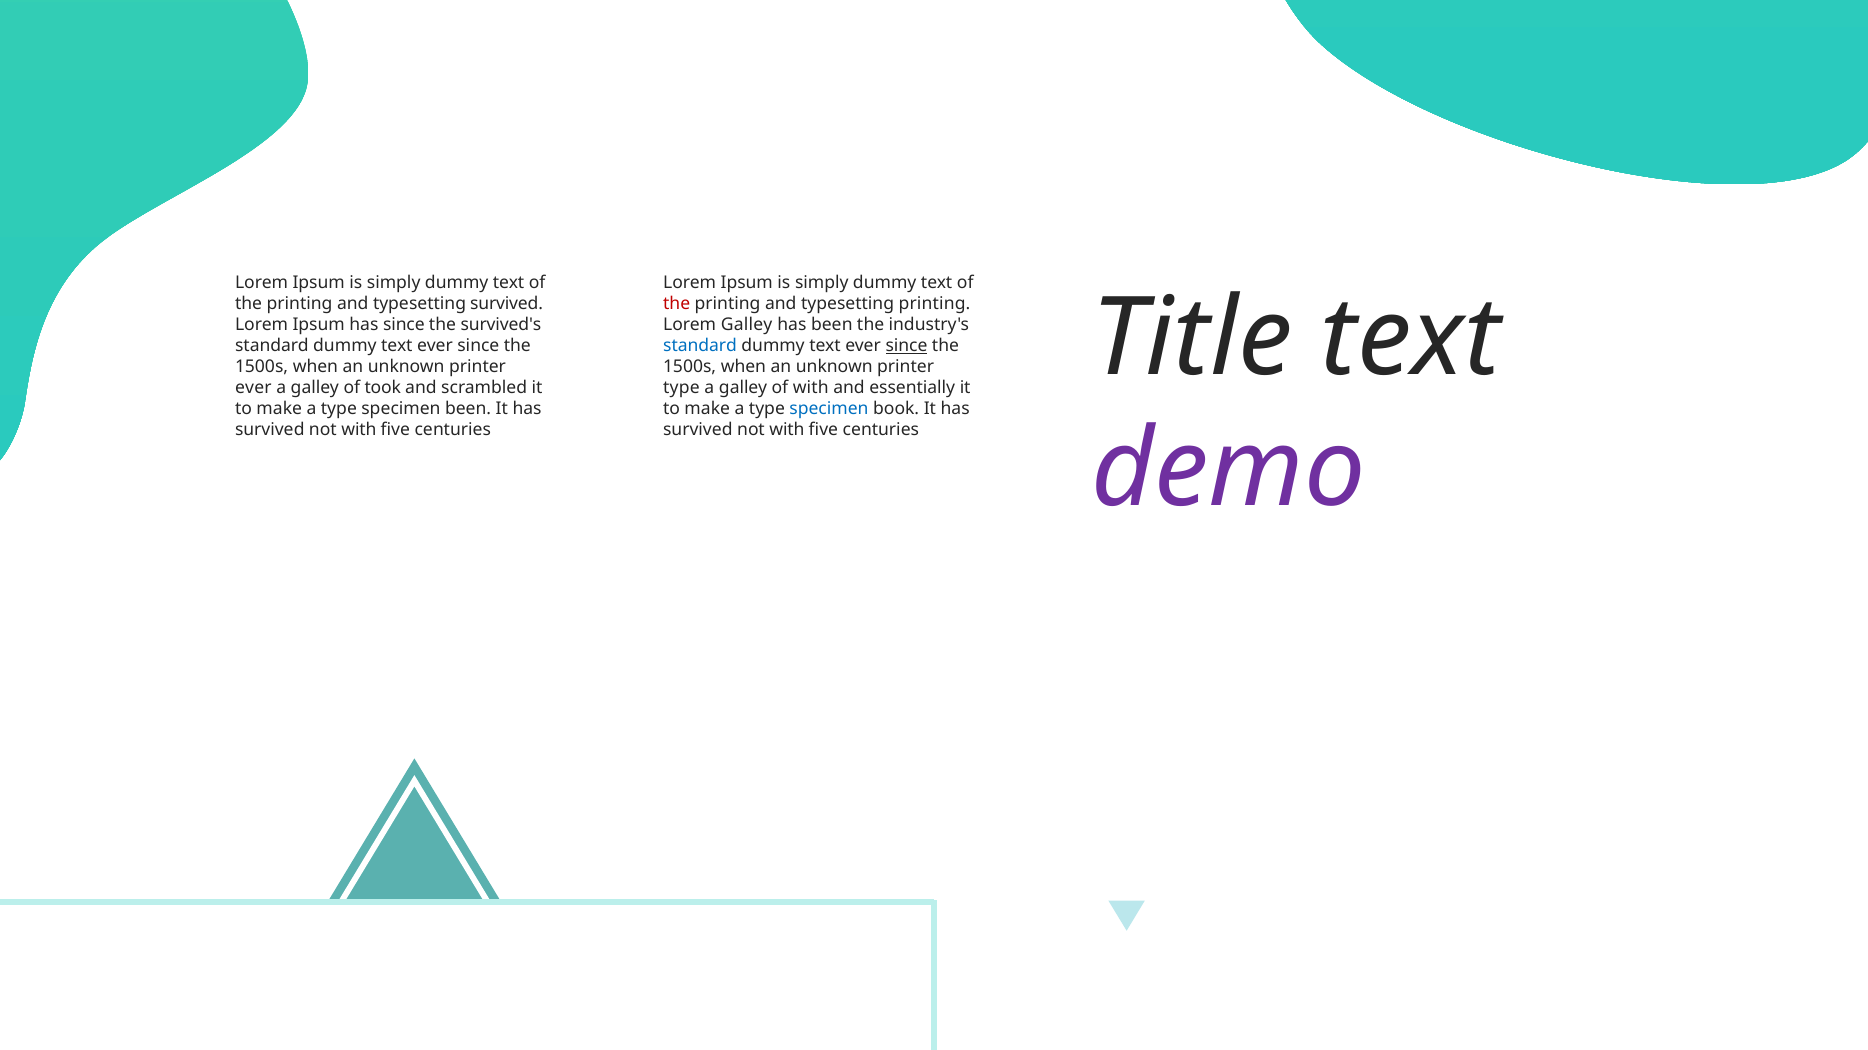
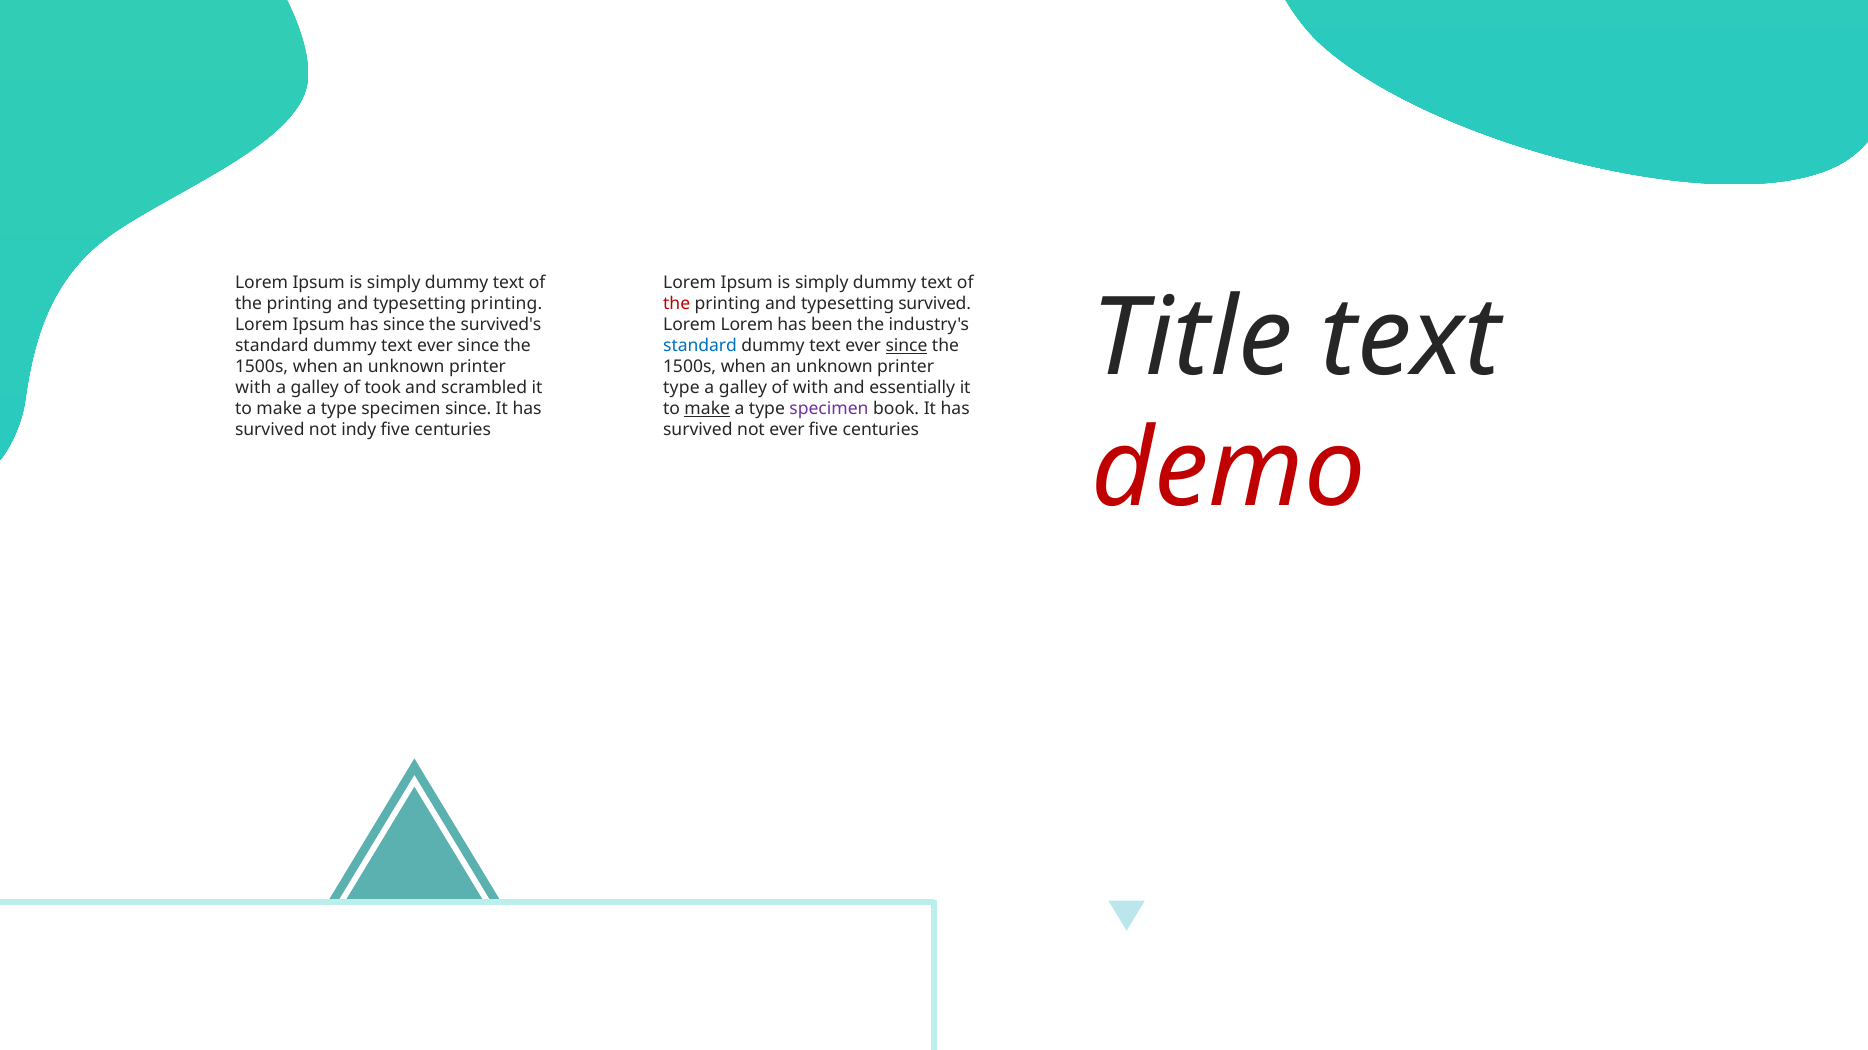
typesetting survived: survived -> printing (506, 304)
typesetting printing: printing -> survived (935, 304)
Lorem Galley: Galley -> Lorem (747, 325)
ever: ever -> with (253, 388)
specimen been: been -> since (468, 409)
make underline: none -> present (707, 409)
specimen colour: blue -> purple (829, 409)
with: with -> indy (359, 430)
with: with -> ever (787, 430)
demo colour: purple -> red (1228, 470)
